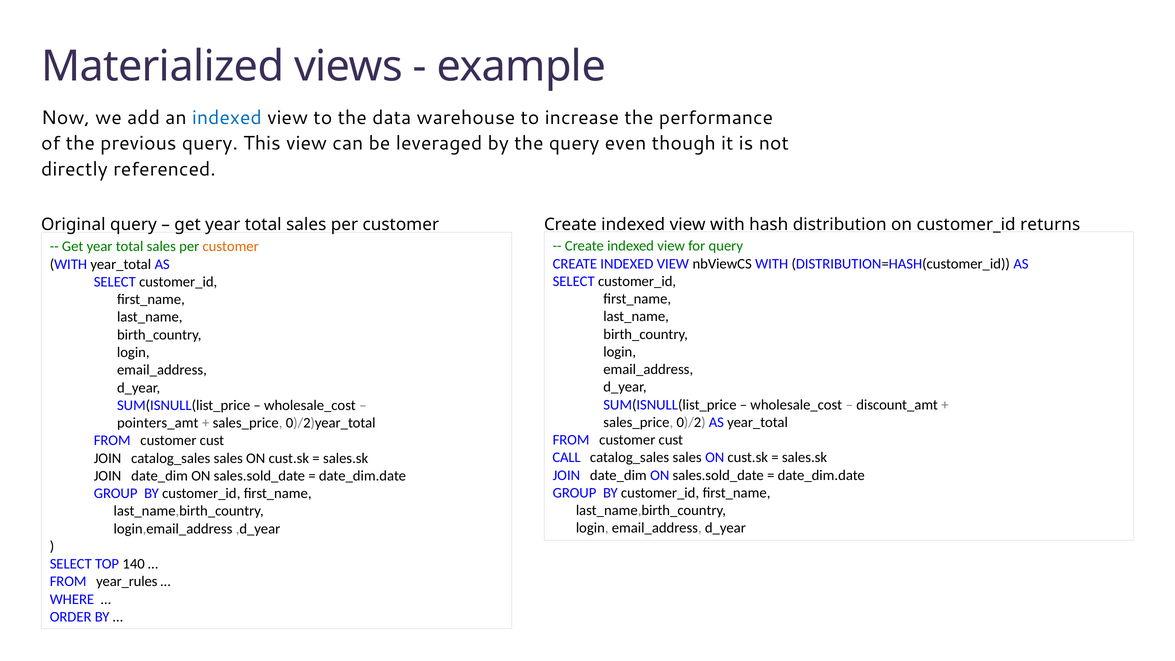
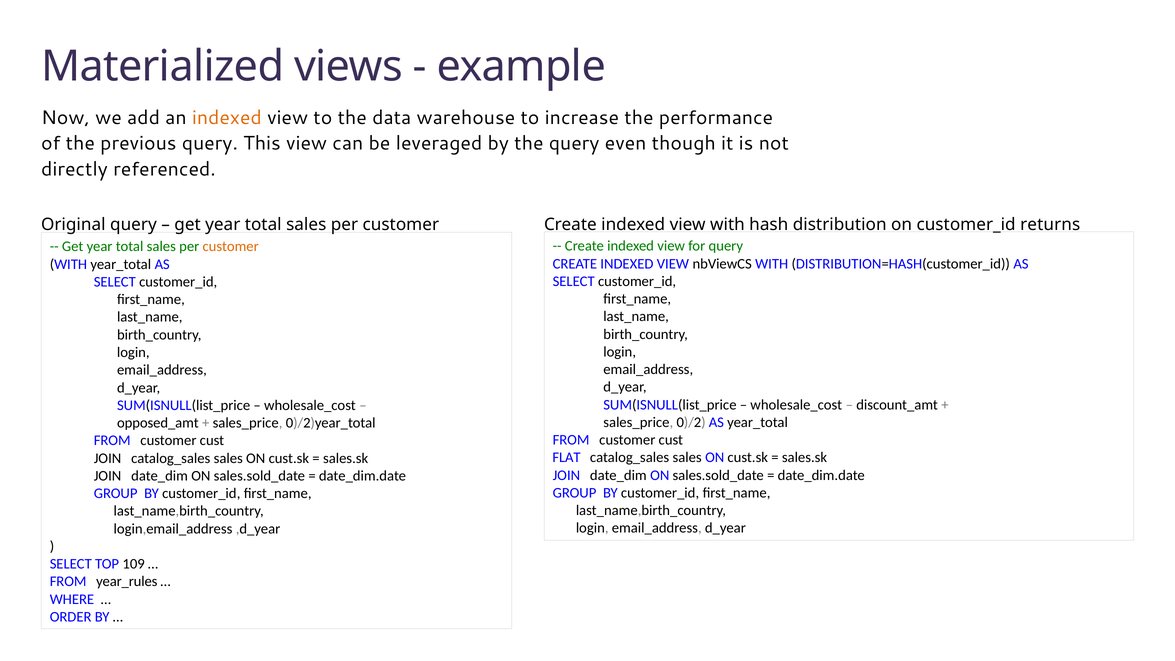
indexed colour: blue -> orange (227, 118)
pointers_amt: pointers_amt -> opposed_amt (158, 423)
CALL: CALL -> FLAT (567, 458)
140: 140 -> 109 (134, 564)
